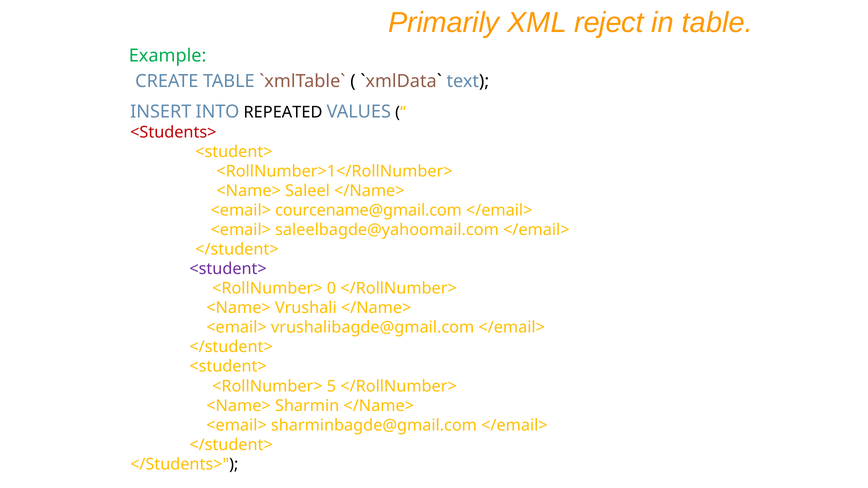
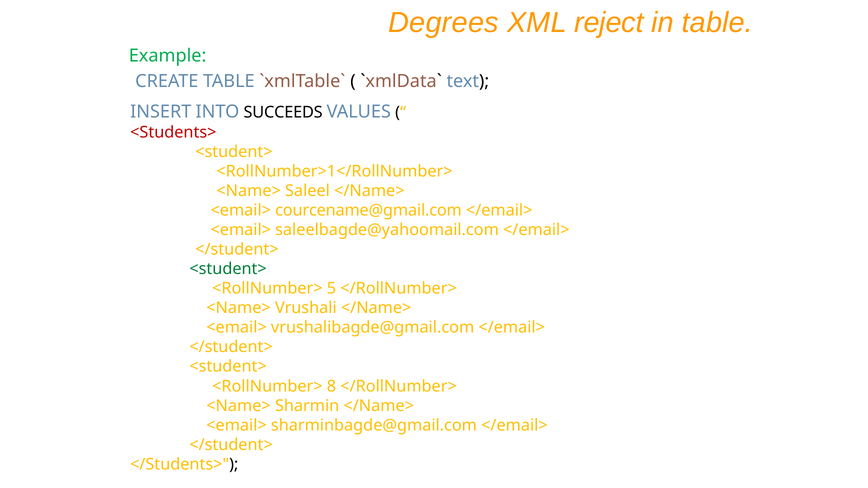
Primarily: Primarily -> Degrees (444, 23)
REPEATED: REPEATED -> SUCCEEDS (283, 113)
<student> colour: purple -> green (228, 269)
0: 0 -> 5 (331, 289)
5: 5 -> 8 (331, 386)
